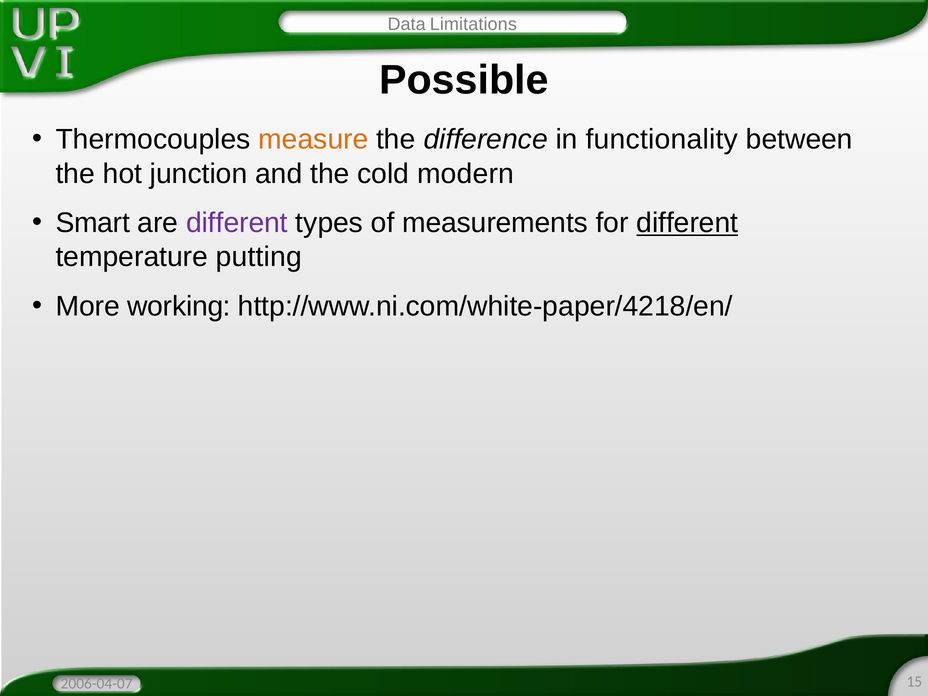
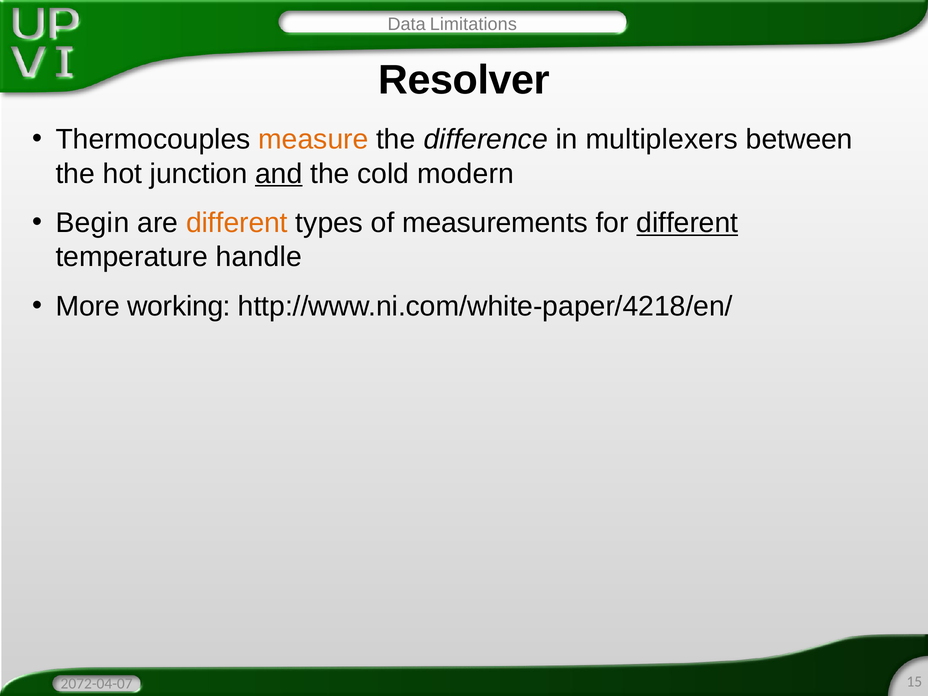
Possible: Possible -> Resolver (464, 80)
functionality: functionality -> multiplexers (662, 140)
and underline: none -> present (279, 174)
Smart: Smart -> Begin (92, 223)
different colour: purple -> orange (237, 223)
putting: putting -> handle (259, 257)
2006-04-07: 2006-04-07 -> 2072-04-07 (97, 684)
